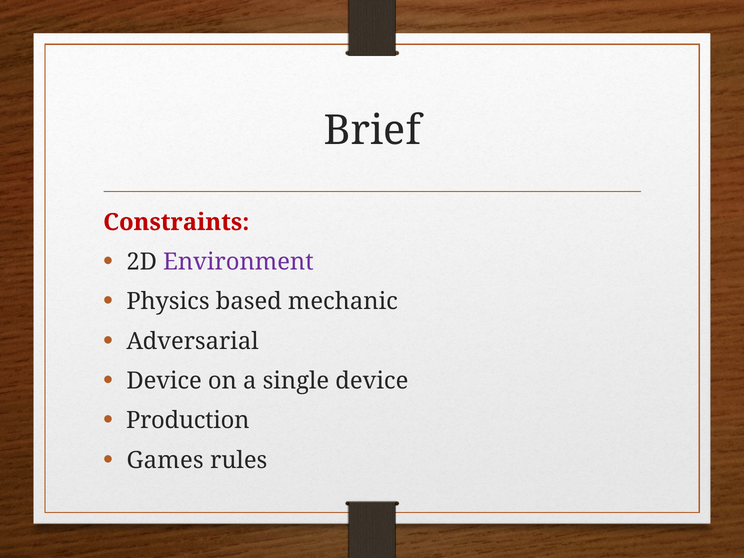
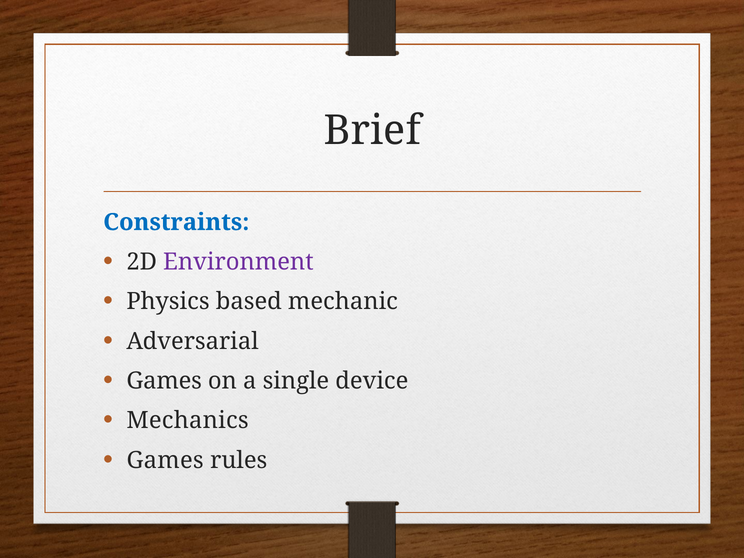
Constraints colour: red -> blue (176, 222)
Device: Device -> Games (164, 381)
Production: Production -> Mechanics (188, 421)
